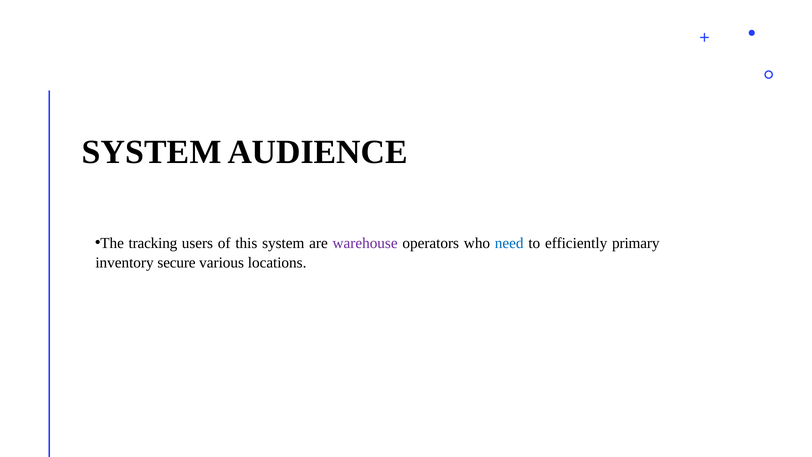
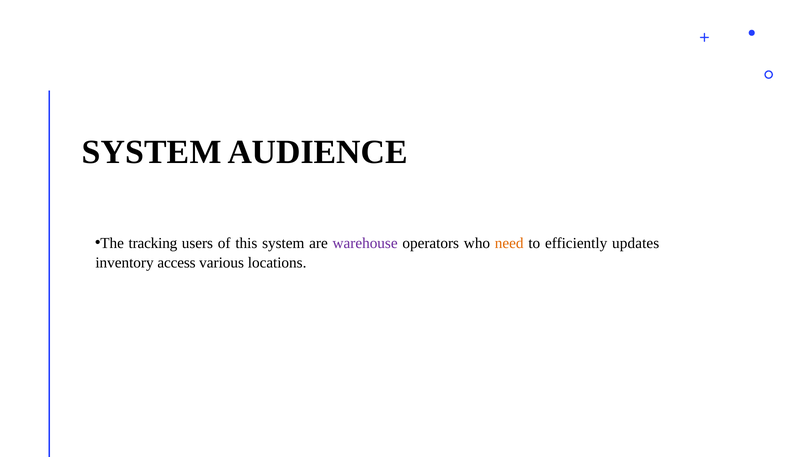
need colour: blue -> orange (509, 243)
primary: primary -> updates (636, 243)
secure: secure -> access (177, 262)
